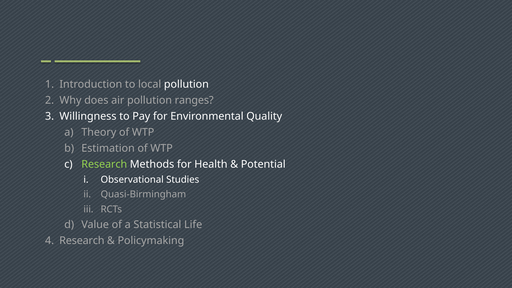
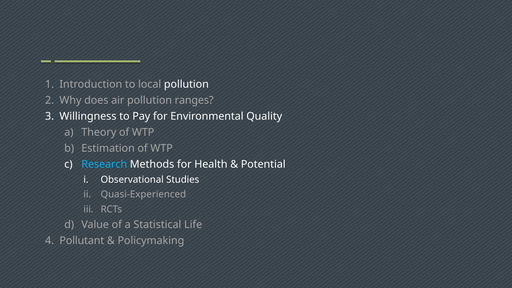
Research colour: light green -> light blue (104, 164)
Quasi-Birmingham: Quasi-Birmingham -> Quasi-Experienced (143, 194)
Research: Research -> Pollutant (82, 241)
